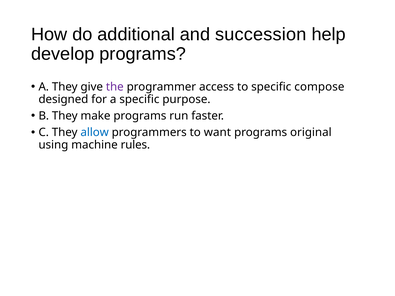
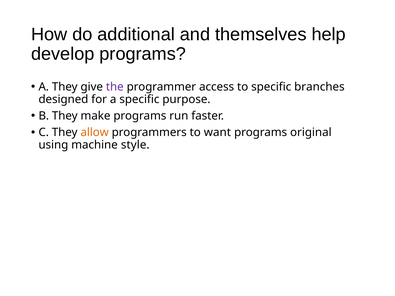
succession: succession -> themselves (261, 35)
compose: compose -> branches (319, 87)
allow colour: blue -> orange (95, 133)
rules: rules -> style (135, 145)
